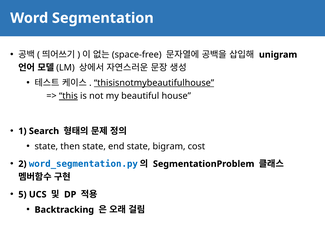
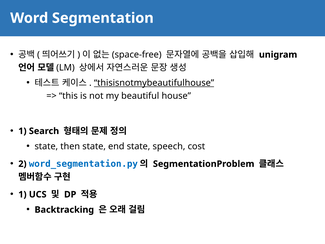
this underline: present -> none (68, 96)
bigram: bigram -> speech (169, 146)
5: 5 -> 1 (22, 194)
